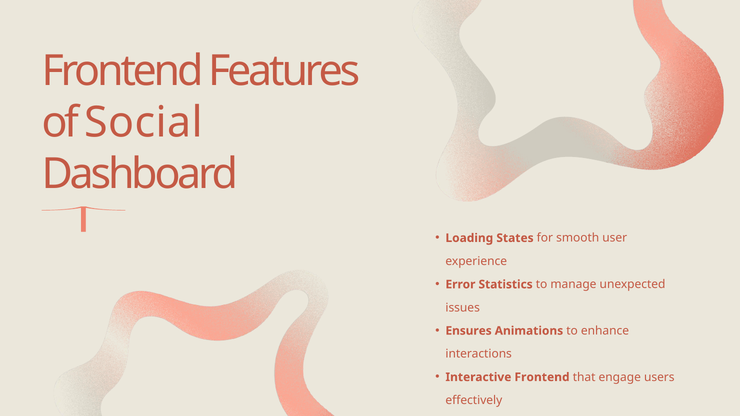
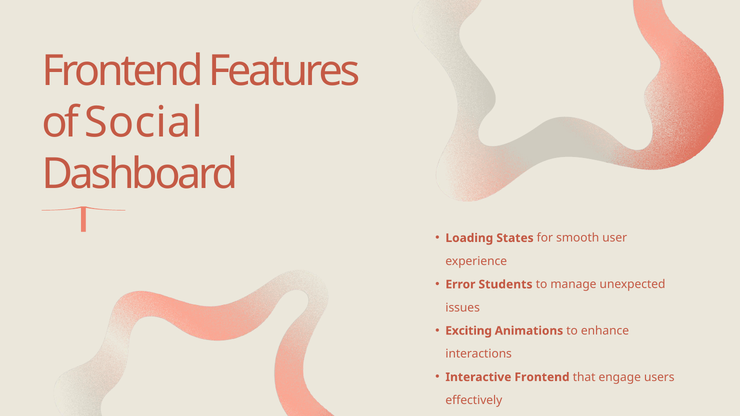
Statistics: Statistics -> Students (506, 285)
Ensures: Ensures -> Exciting (469, 331)
